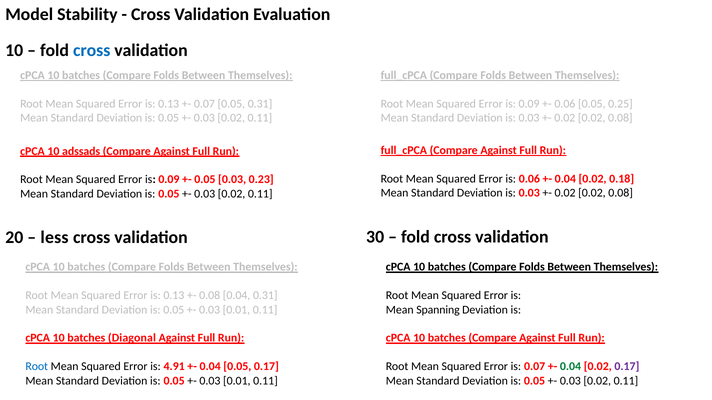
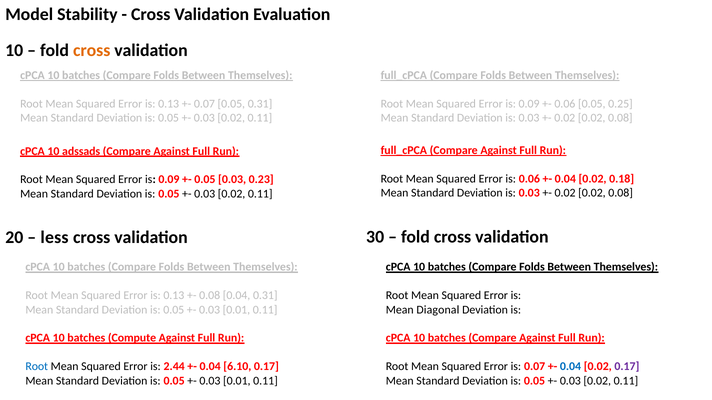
cross colour: blue -> orange (92, 51)
Spanning: Spanning -> Diagonal (438, 310)
Diagonal: Diagonal -> Compute (132, 338)
4.91: 4.91 -> 2.44 (174, 367)
0.04 0.05: 0.05 -> 6.10 (237, 367)
0.04 colour: green -> blue (571, 367)
